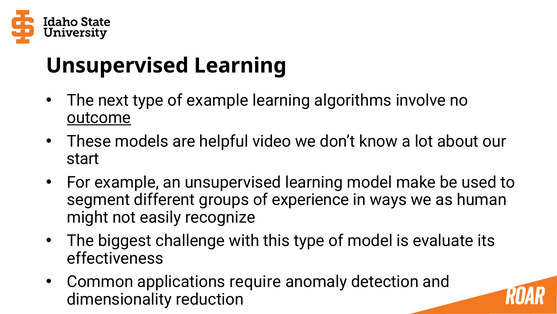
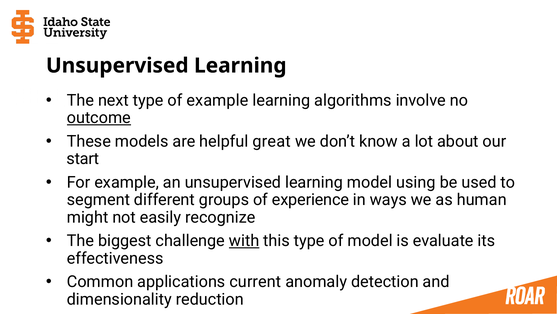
video: video -> great (272, 141)
make: make -> using (416, 182)
with underline: none -> present (244, 240)
require: require -> current (255, 281)
